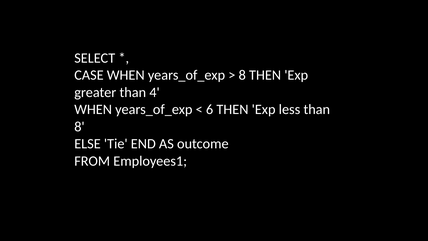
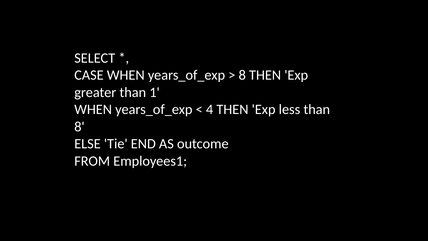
4: 4 -> 1 (155, 92)
6: 6 -> 4 (210, 109)
